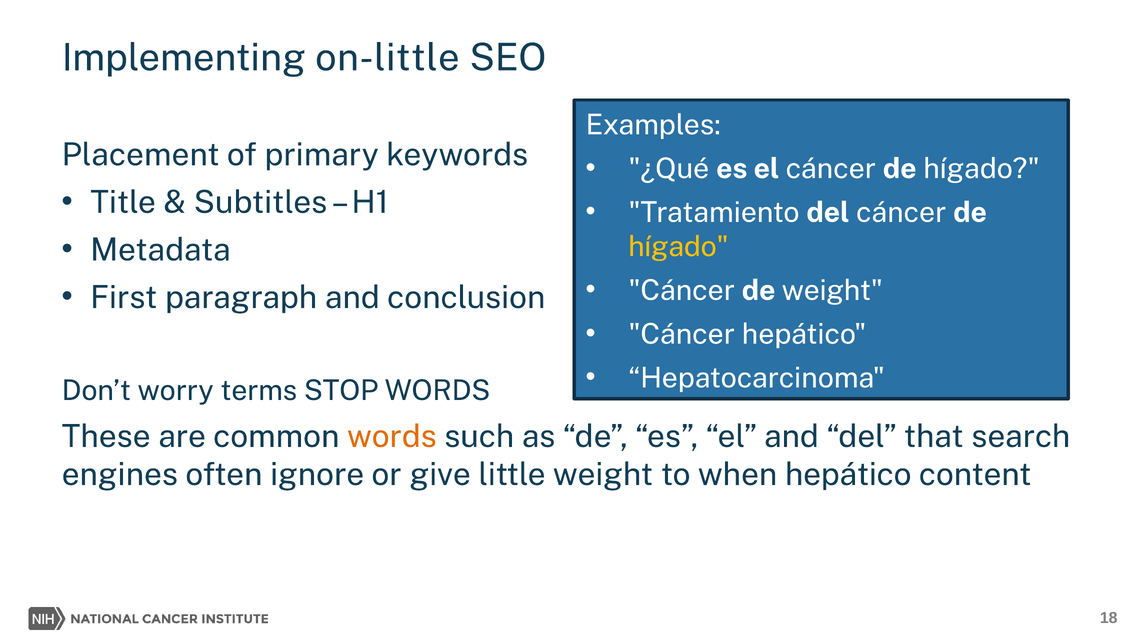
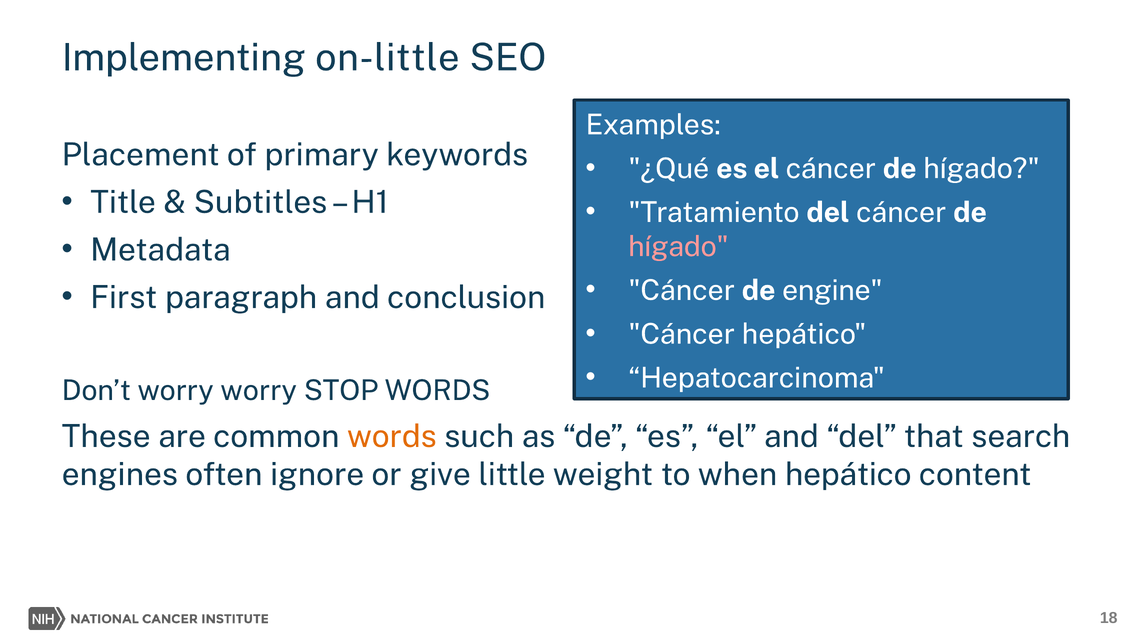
hígado colour: yellow -> pink (678, 247)
de weight: weight -> engine (832, 290)
worry terms: terms -> worry (259, 390)
